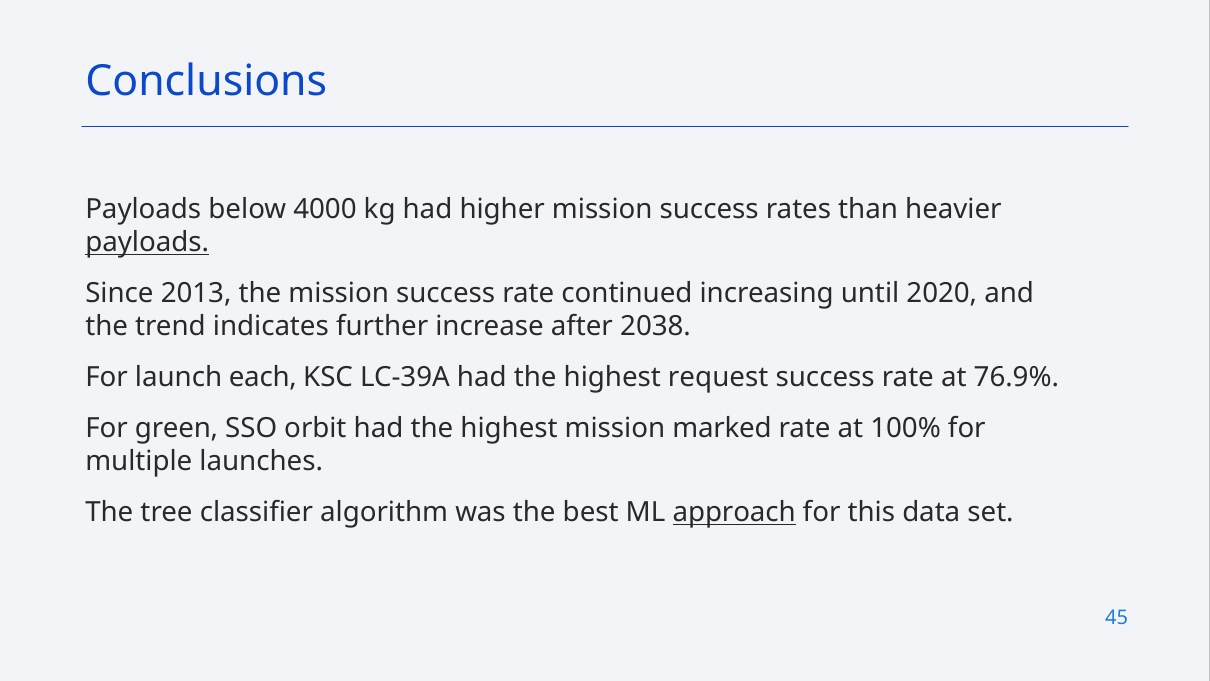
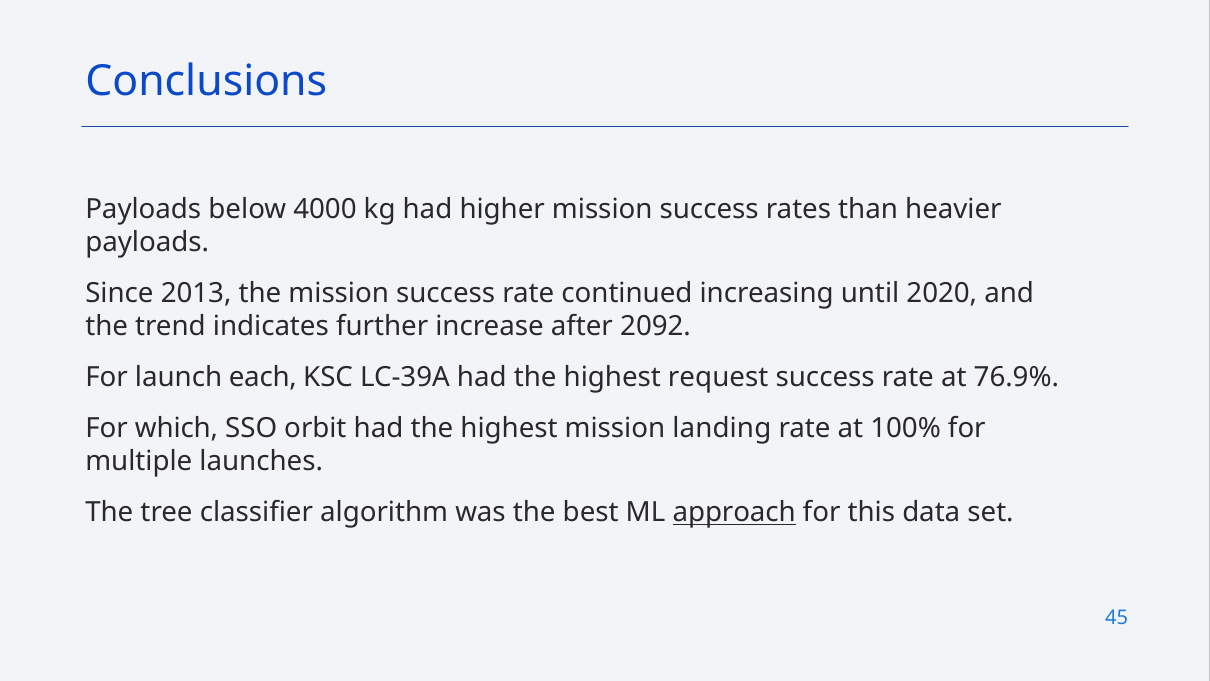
payloads underline: present -> none (147, 242)
2038: 2038 -> 2092 (656, 326)
green: green -> which (176, 428)
marked: marked -> landing (722, 428)
